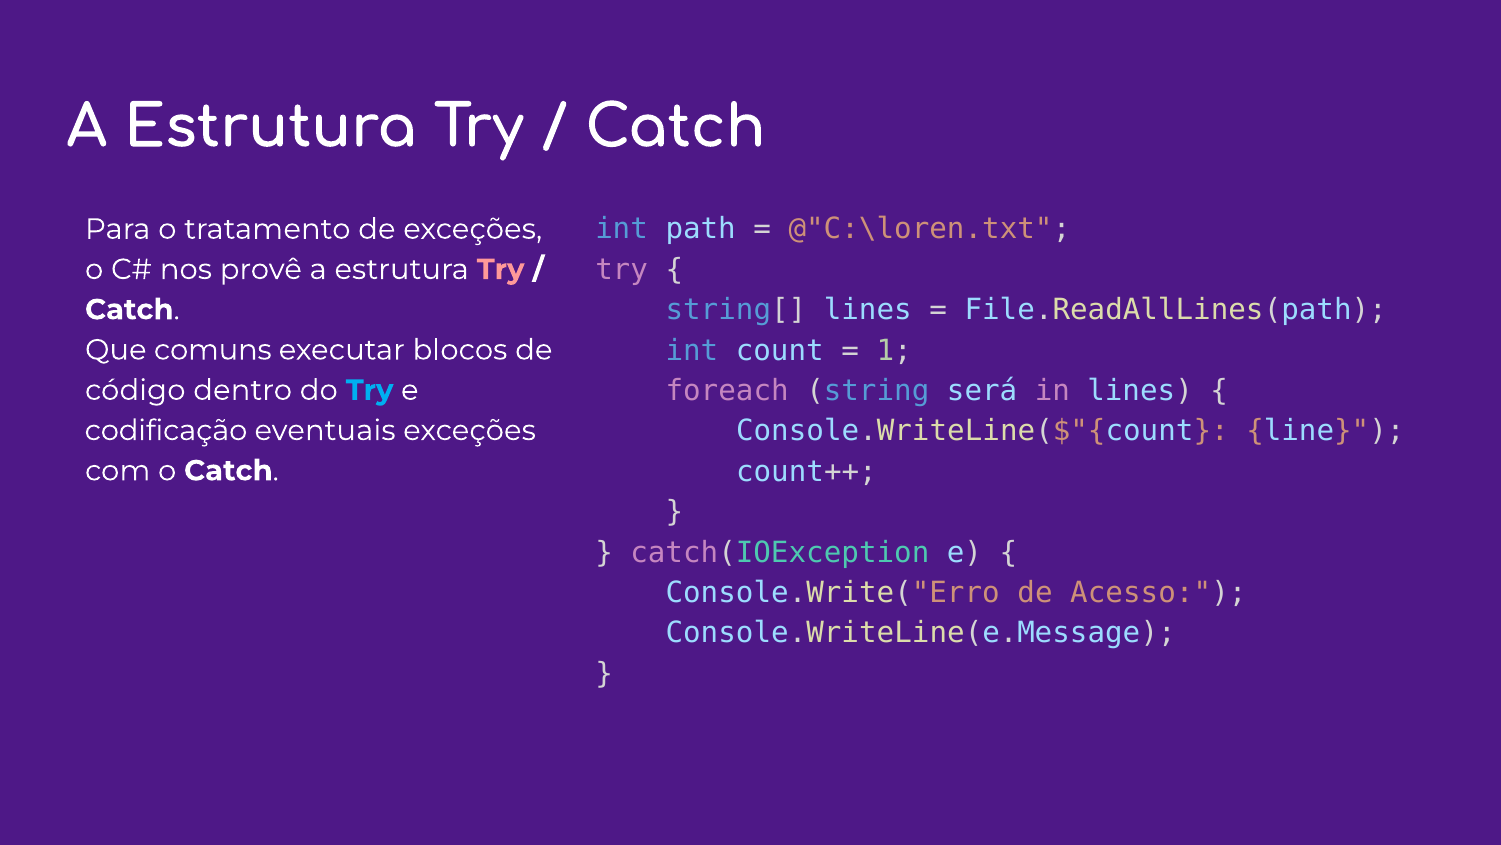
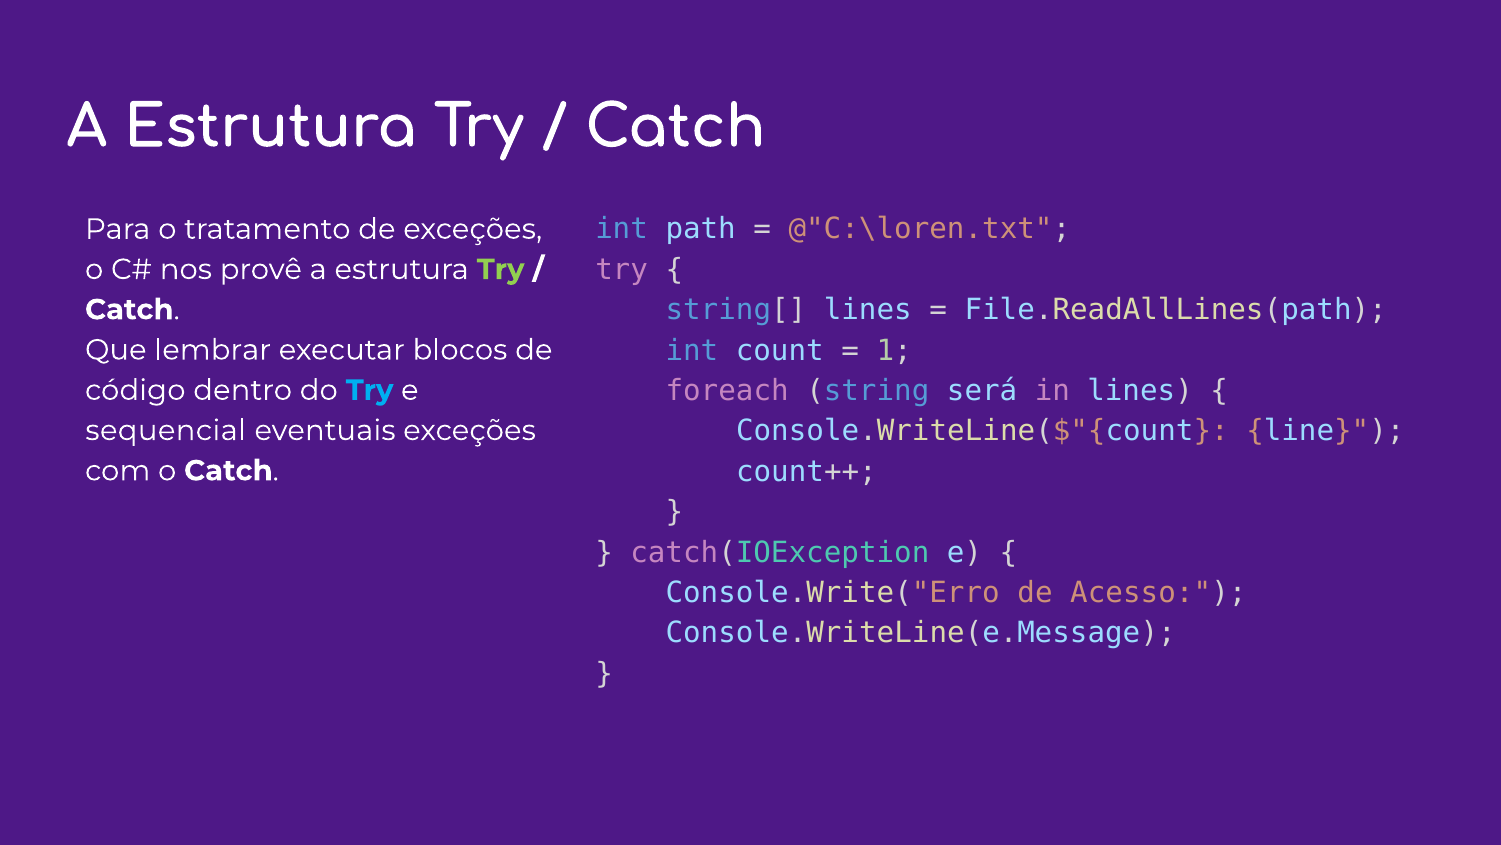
Try colour: pink -> light green (501, 269)
comuns: comuns -> lembrar (213, 350)
codificação: codificação -> sequencial (166, 430)
